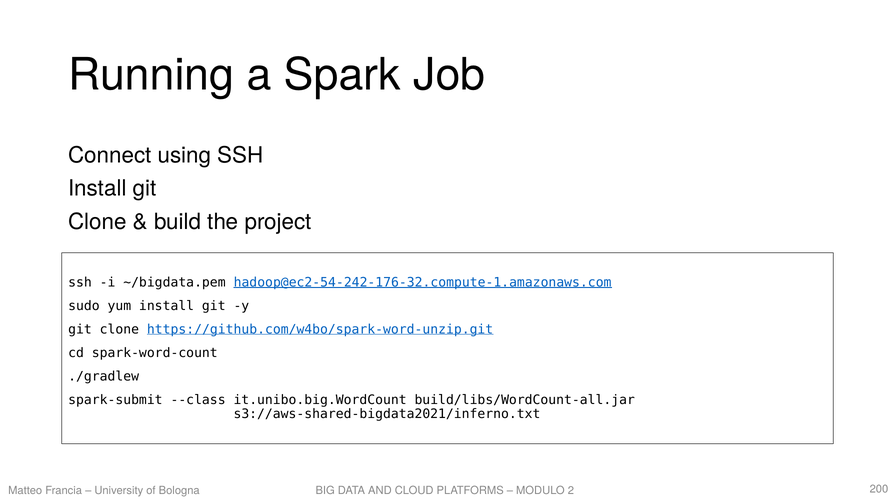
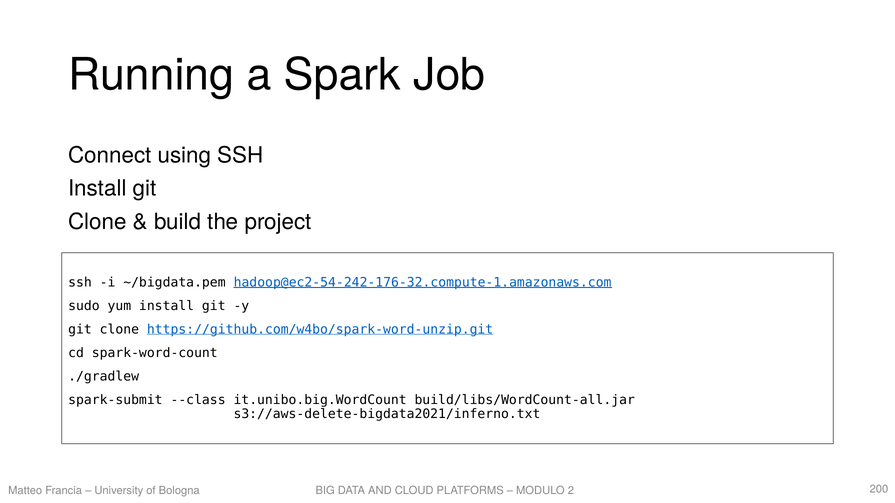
s3://aws-shared-bigdata2021/inferno.txt: s3://aws-shared-bigdata2021/inferno.txt -> s3://aws-delete-bigdata2021/inferno.txt (387, 414)
